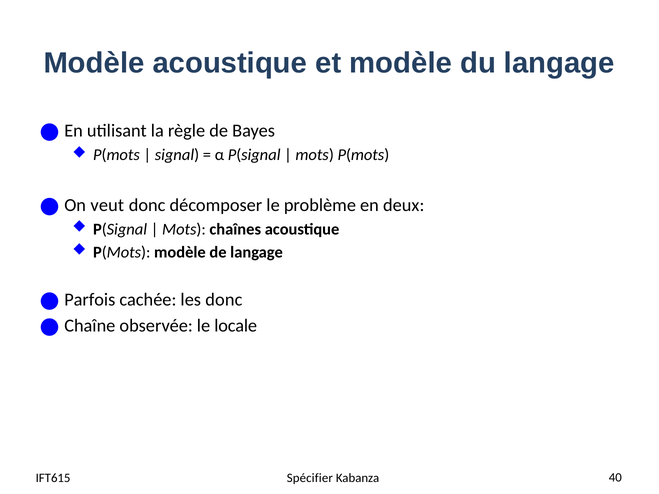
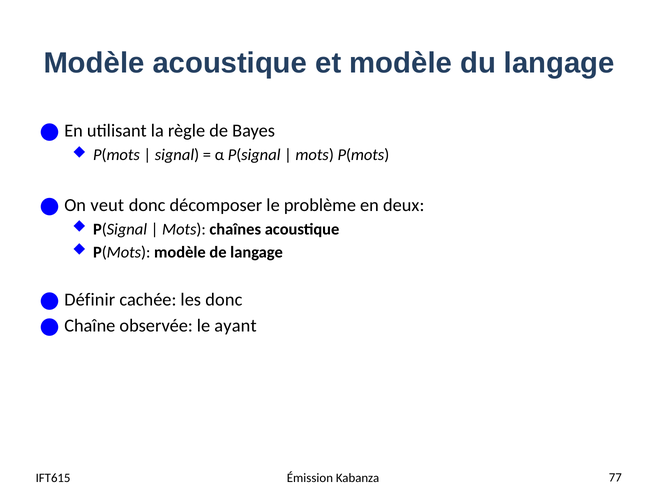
Parfois: Parfois -> Définir (90, 300)
locale: locale -> ayant (236, 326)
Spécifier: Spécifier -> Émission (310, 478)
40: 40 -> 77 (615, 478)
